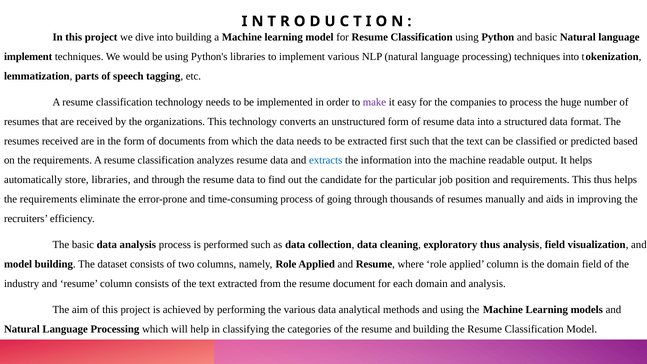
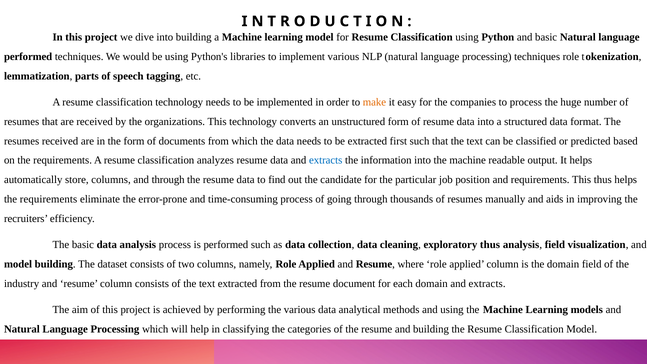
implement: implement -> performed (28, 57)
techniques into: into -> role (571, 57)
make colour: purple -> orange (374, 102)
store libraries: libraries -> columns (111, 180)
domain and analysis: analysis -> extracts (487, 283)
